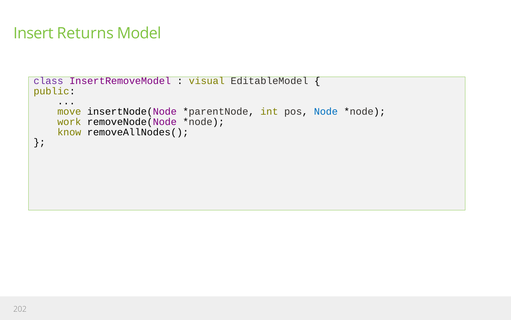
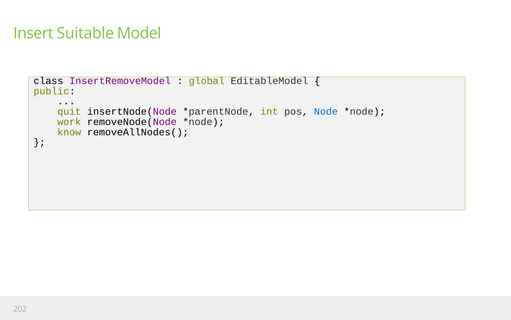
Returns: Returns -> Suitable (85, 33)
class colour: purple -> black (48, 81)
visual: visual -> global (207, 81)
move: move -> quit (69, 111)
